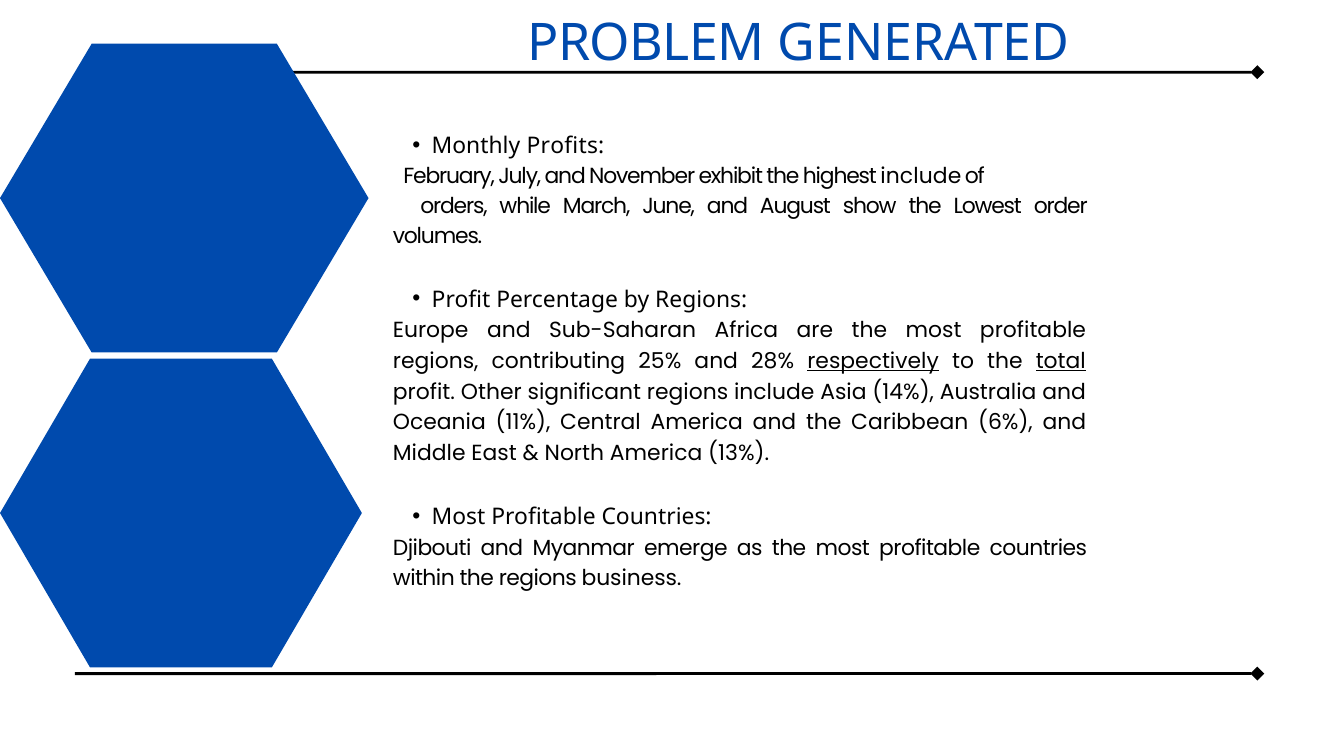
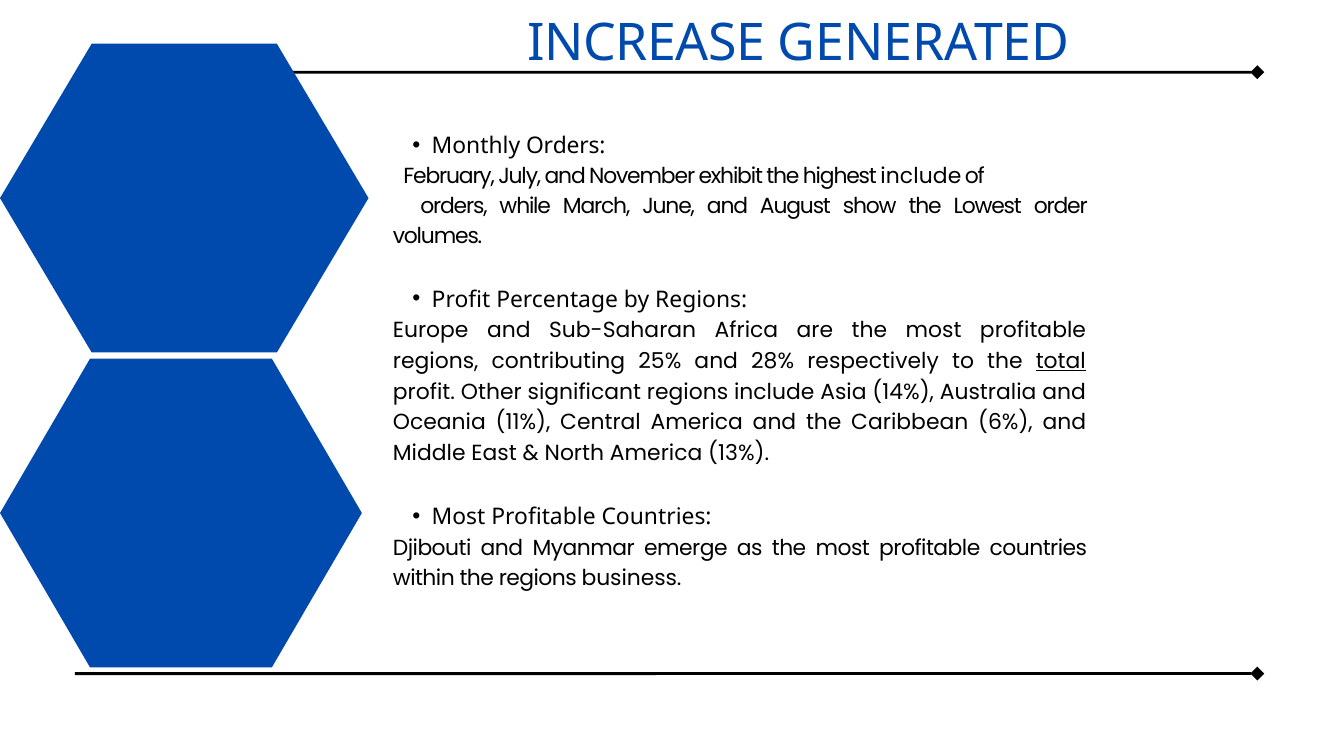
PROBLEM: PROBLEM -> INCREASE (646, 44)
Monthly Profits: Profits -> Orders (566, 146)
respectively underline: present -> none (873, 361)
